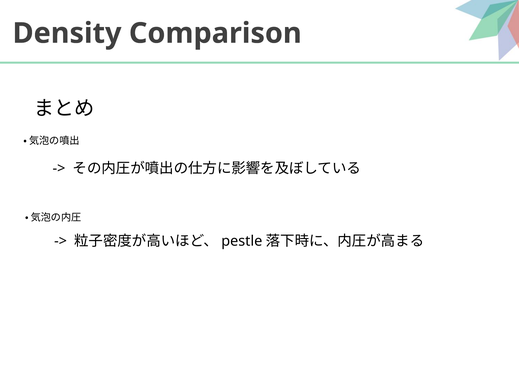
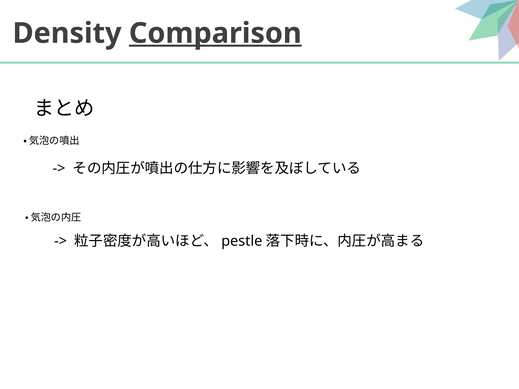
Comparison underline: none -> present (215, 33)
